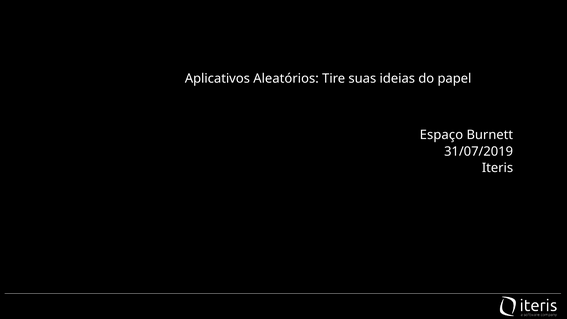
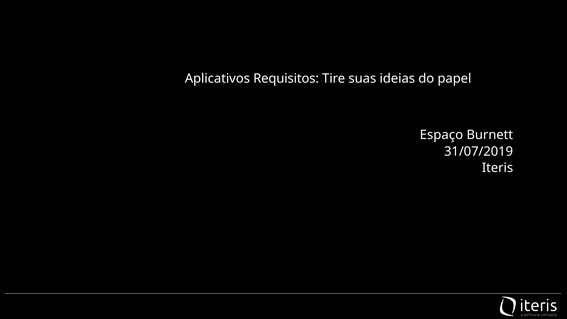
Aleatórios: Aleatórios -> Requisitos (286, 79)
